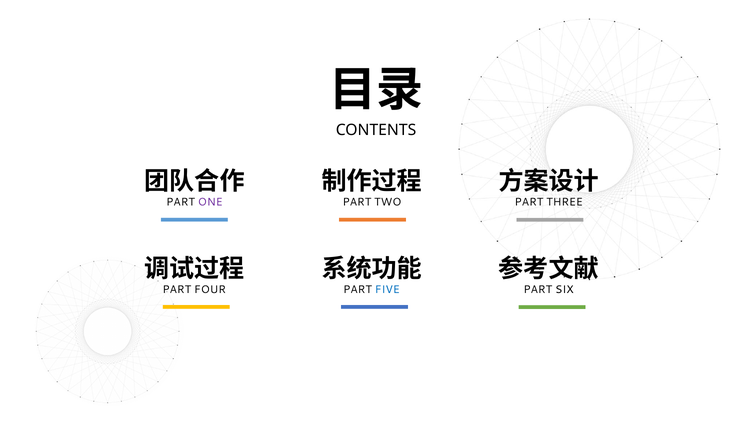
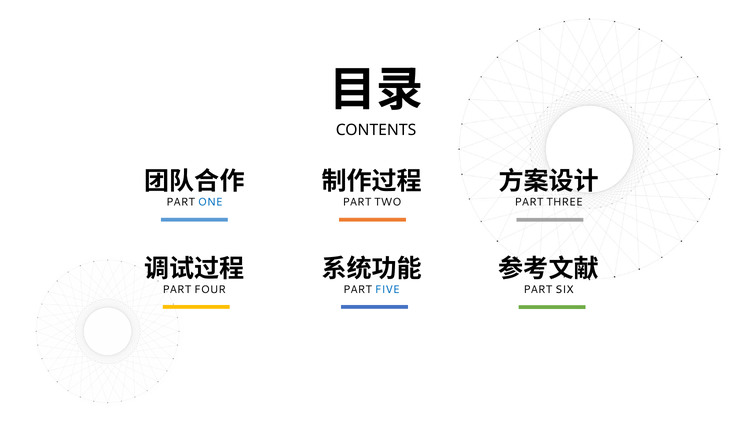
ONE colour: purple -> blue (210, 202)
